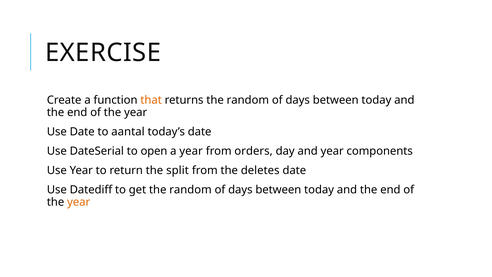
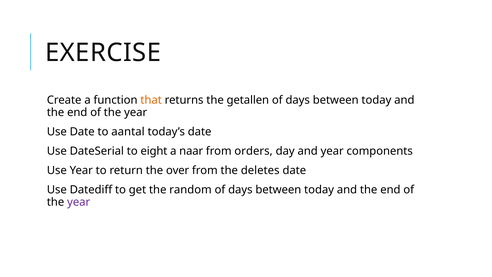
returns the random: random -> getallen (248, 100)
open: open -> eight (154, 151)
a year: year -> naar (191, 151)
split: split -> over (178, 170)
year colour: orange -> purple (79, 202)
